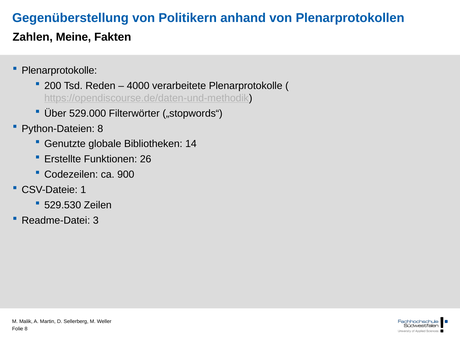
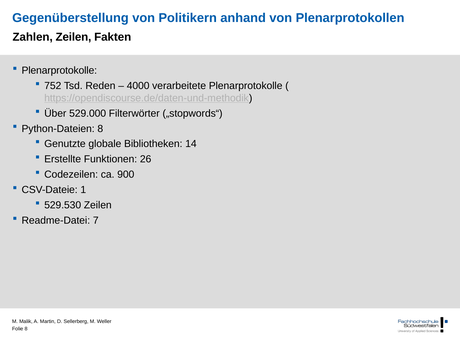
Zahlen Meine: Meine -> Zeilen (73, 37)
200: 200 -> 752 (53, 86)
3: 3 -> 7 (96, 221)
